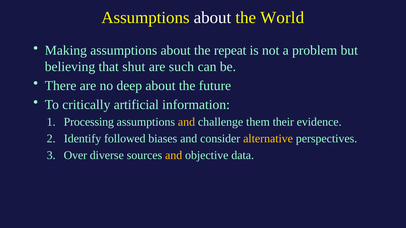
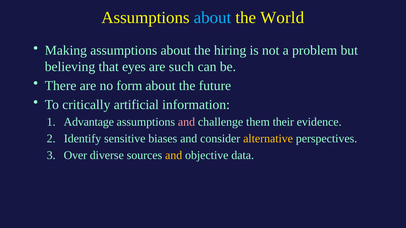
about colour: white -> light blue (212, 18)
repeat: repeat -> hiring (230, 51)
shut: shut -> eyes (134, 67)
deep: deep -> form (129, 86)
Processing: Processing -> Advantage (89, 122)
and colour: yellow -> pink (186, 122)
followed: followed -> sensitive (125, 139)
